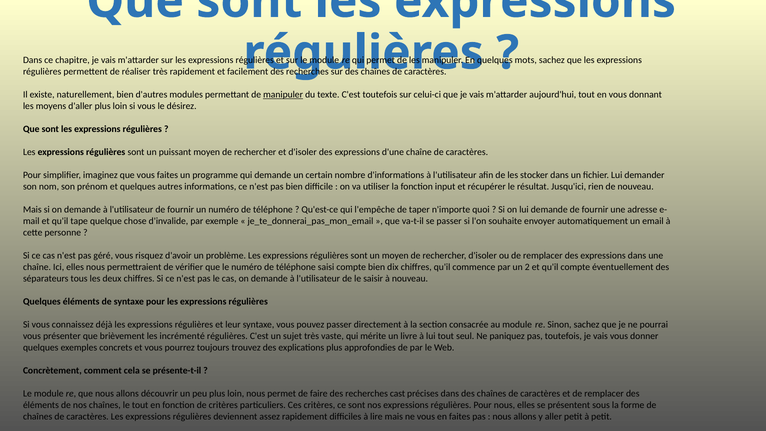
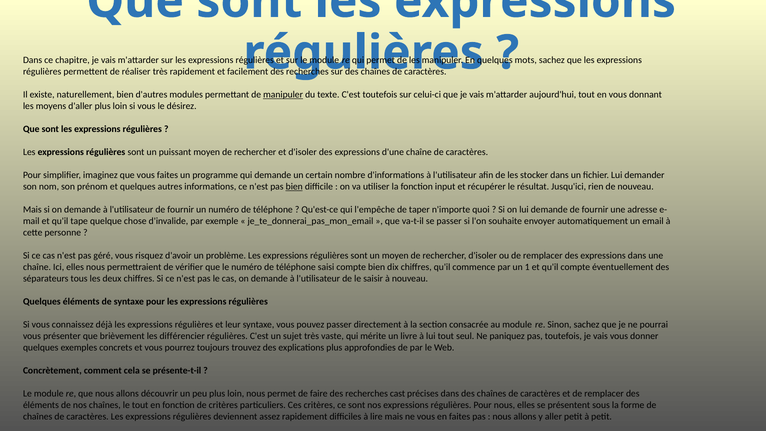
bien underline: none -> present (294, 186)
2: 2 -> 1 (527, 267)
incrémenté: incrémenté -> différencier (182, 336)
